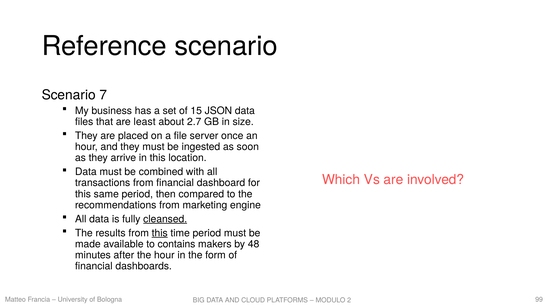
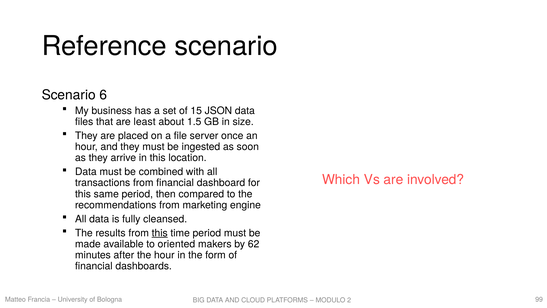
7: 7 -> 6 (103, 95)
2.7: 2.7 -> 1.5 (194, 122)
cleansed underline: present -> none (165, 219)
contains: contains -> oriented (176, 244)
48: 48 -> 62 (254, 244)
